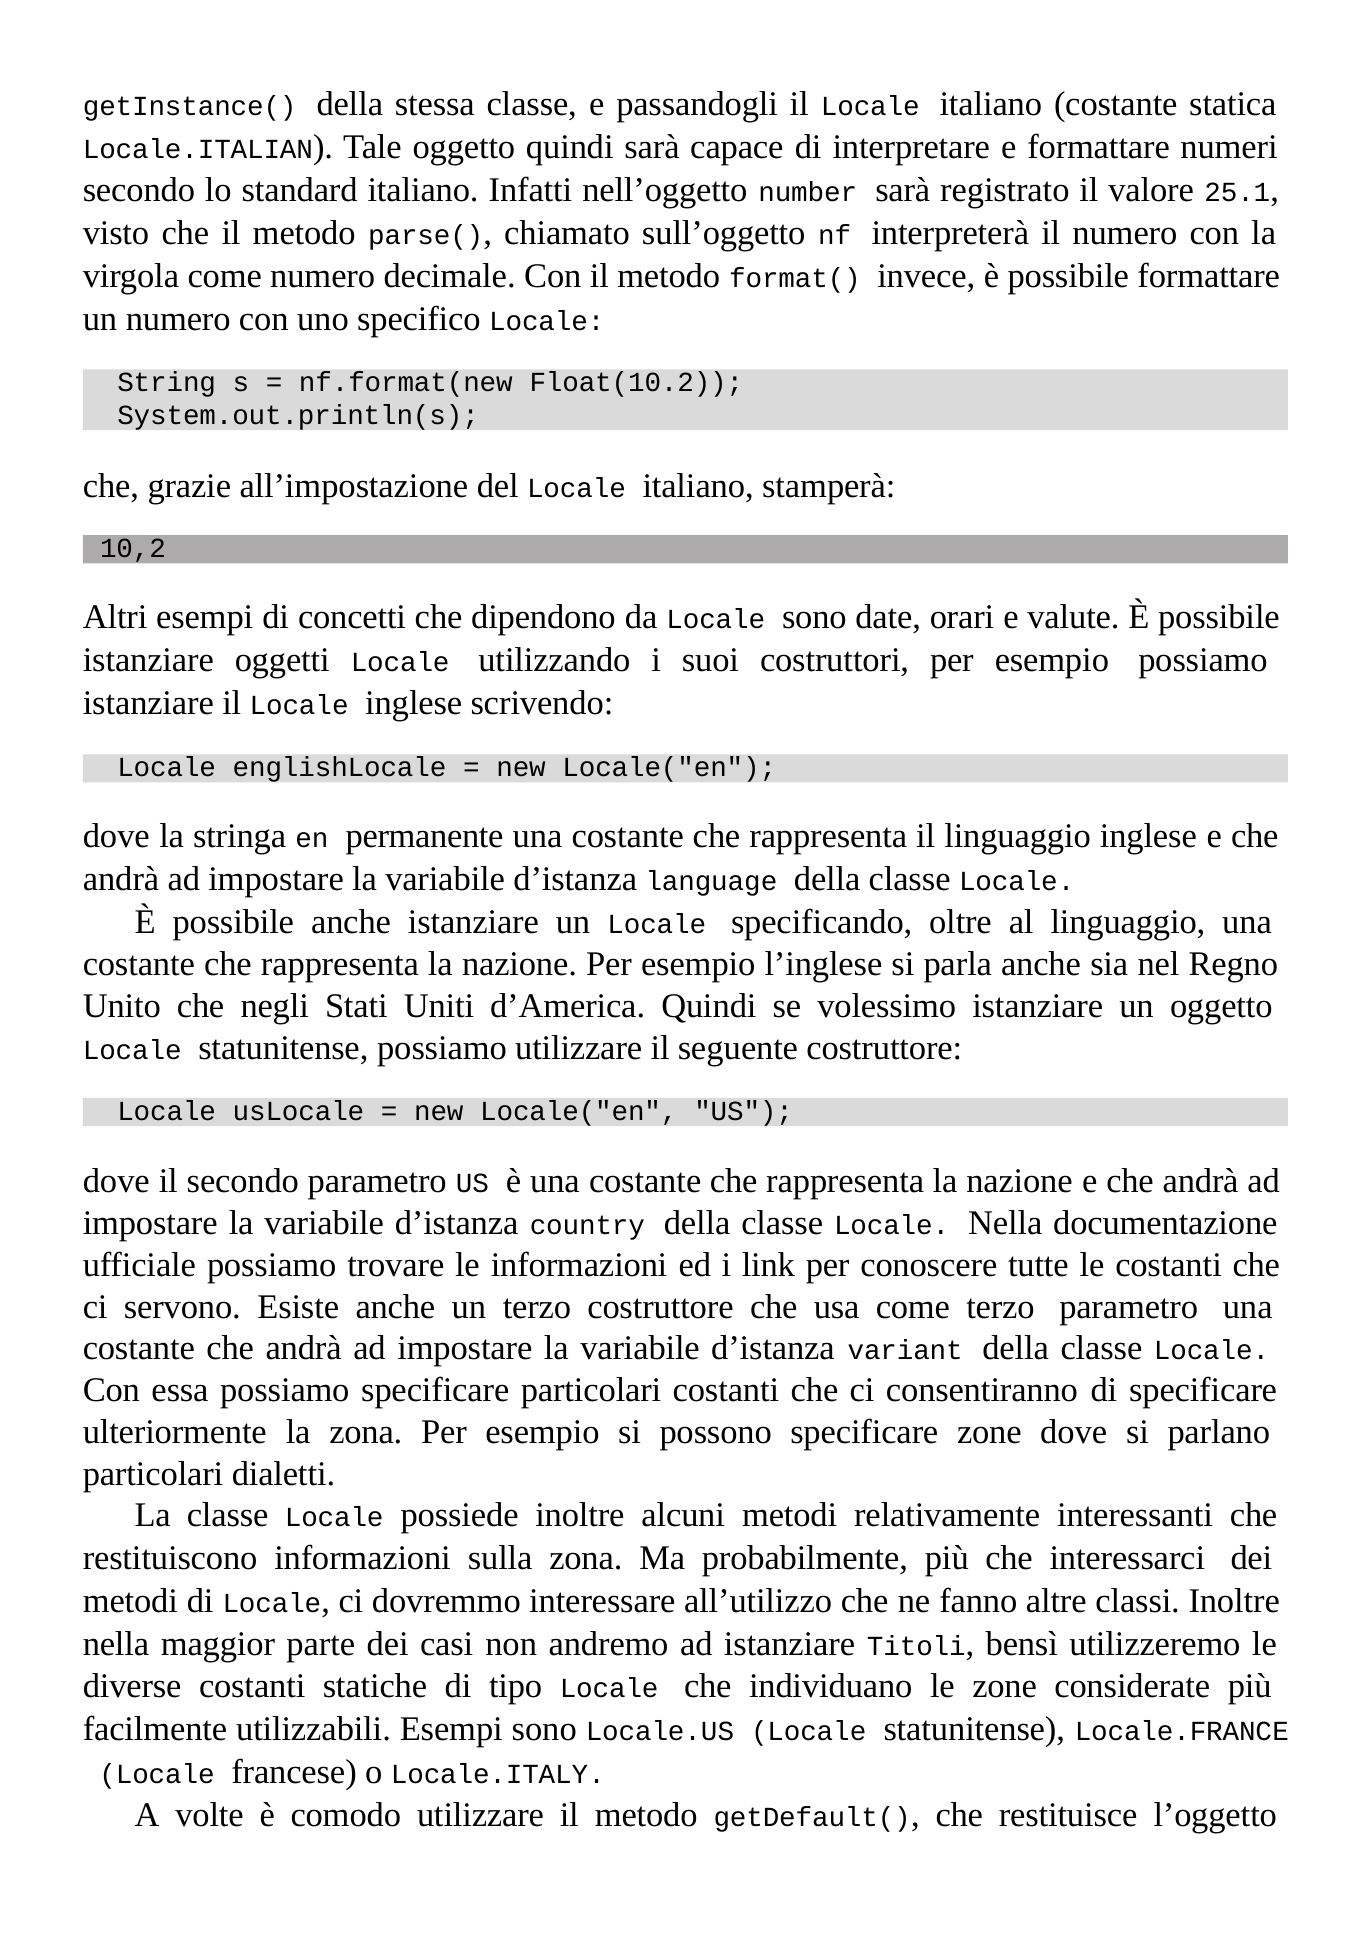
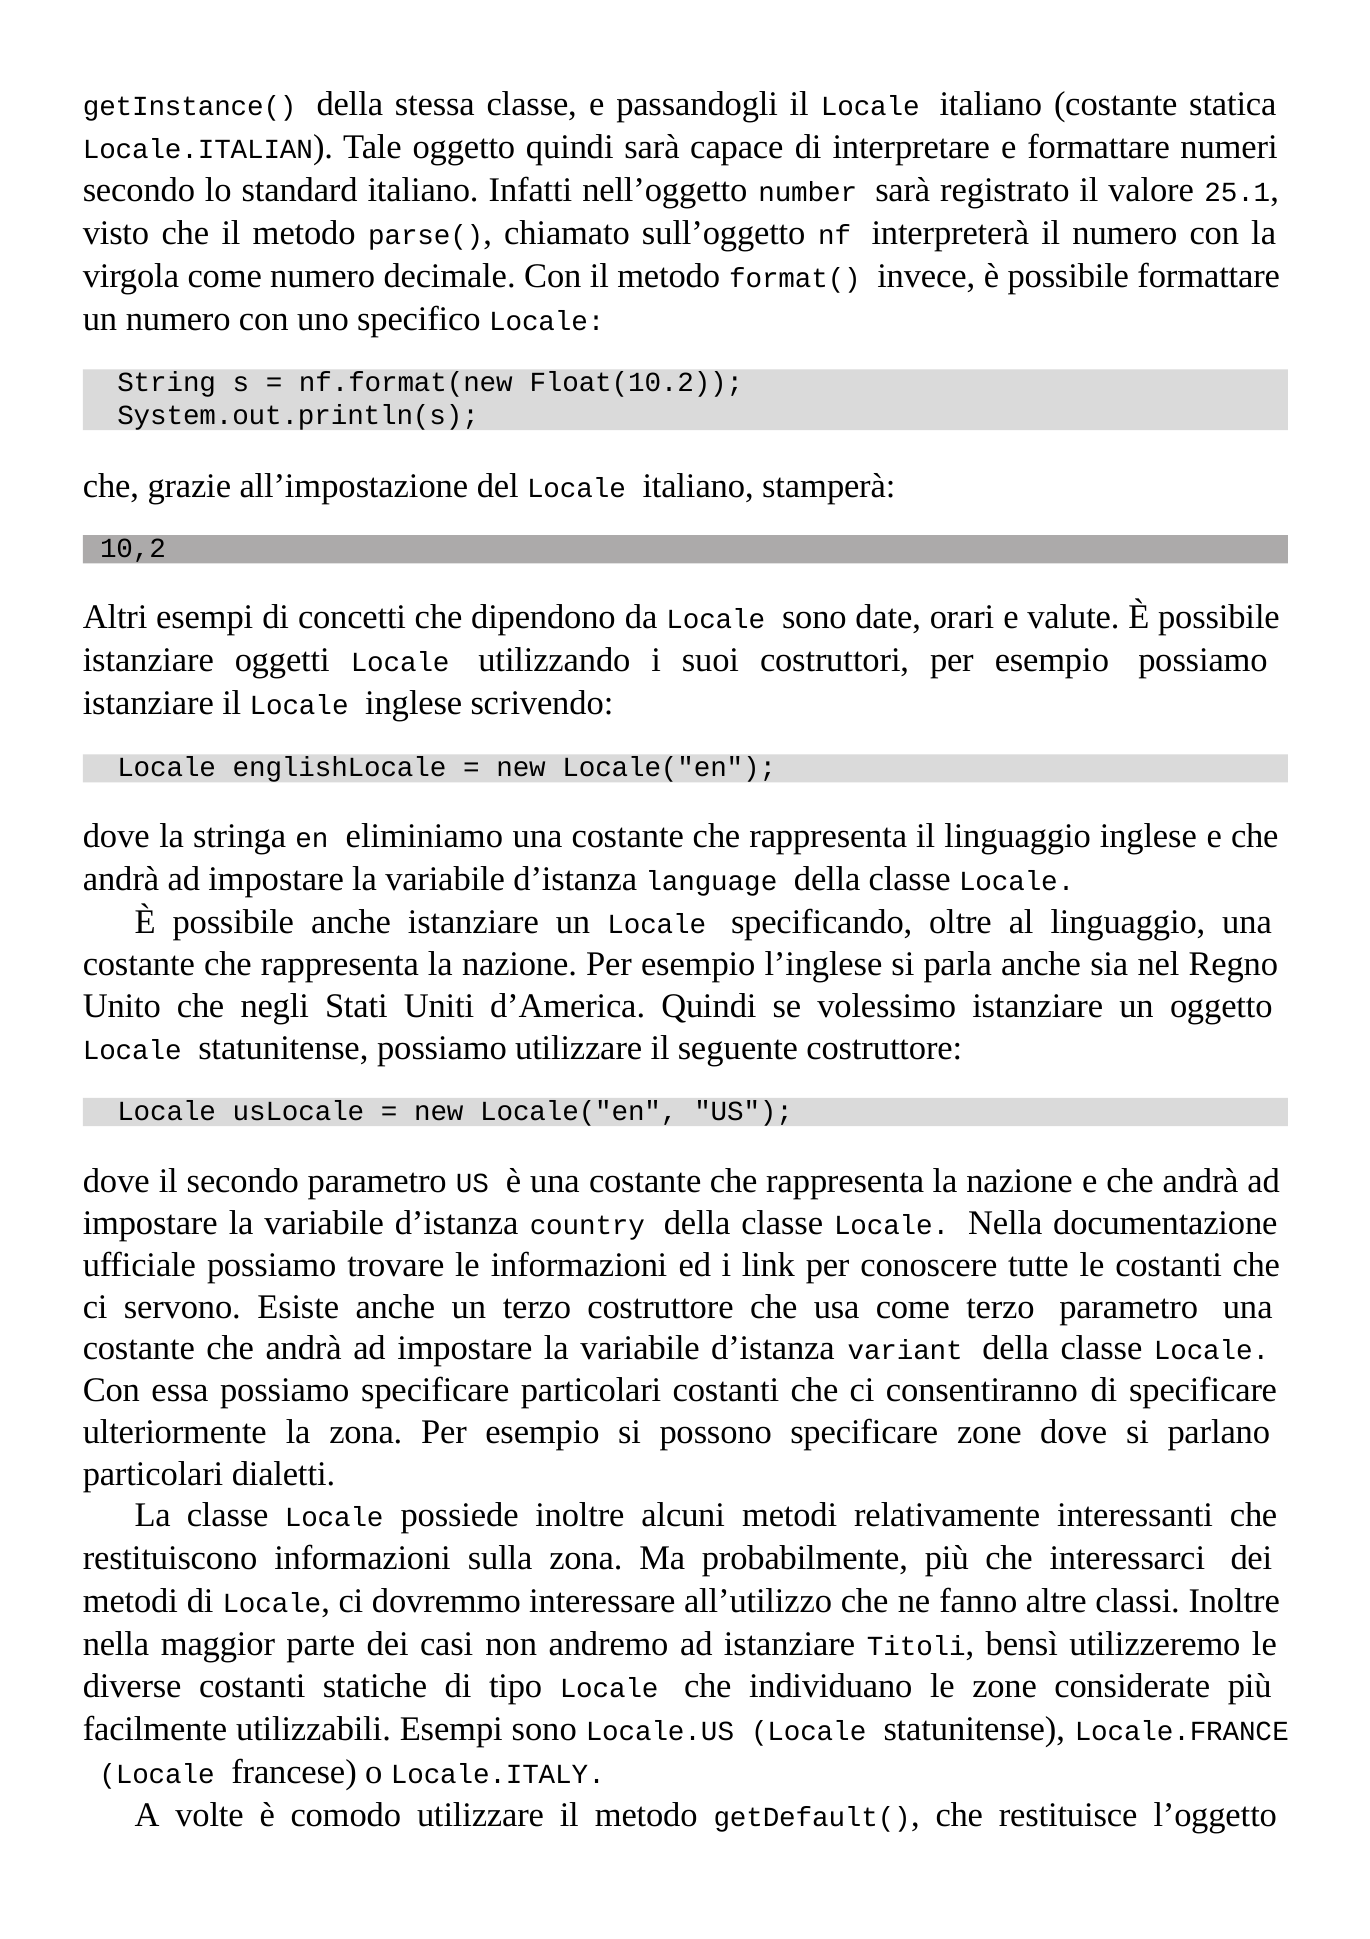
permanente: permanente -> eliminiamo (424, 836)
